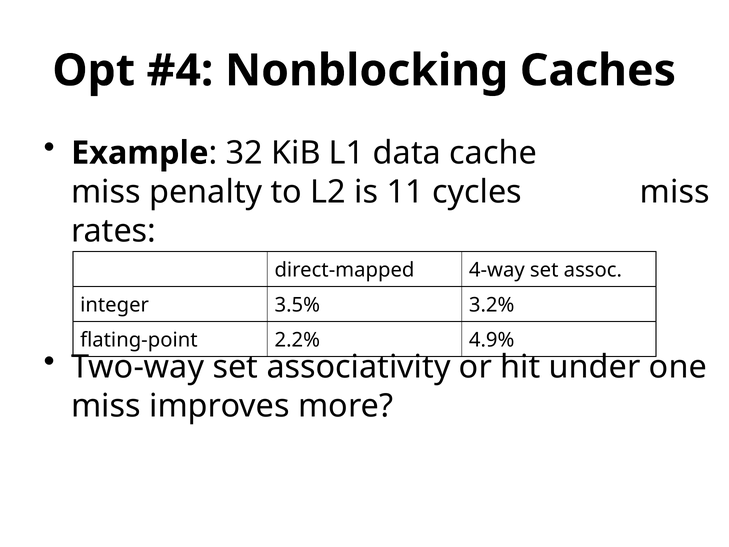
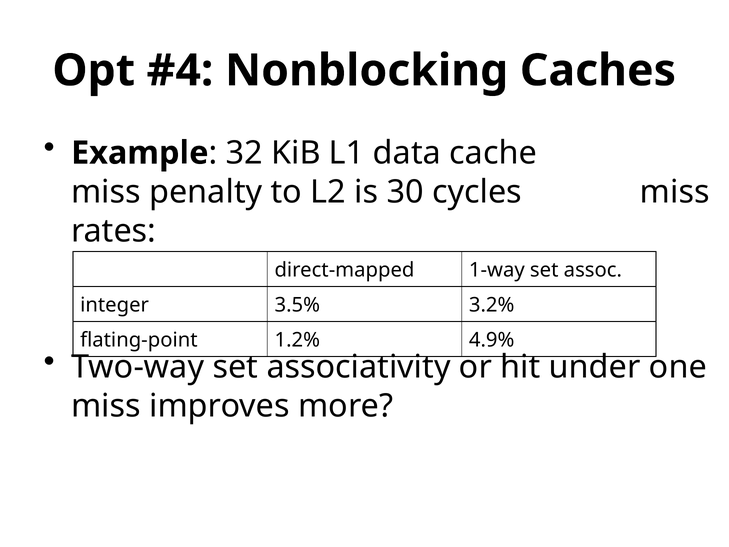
11: 11 -> 30 (405, 192)
4-way: 4-way -> 1-way (497, 270)
2.2%: 2.2% -> 1.2% (297, 340)
